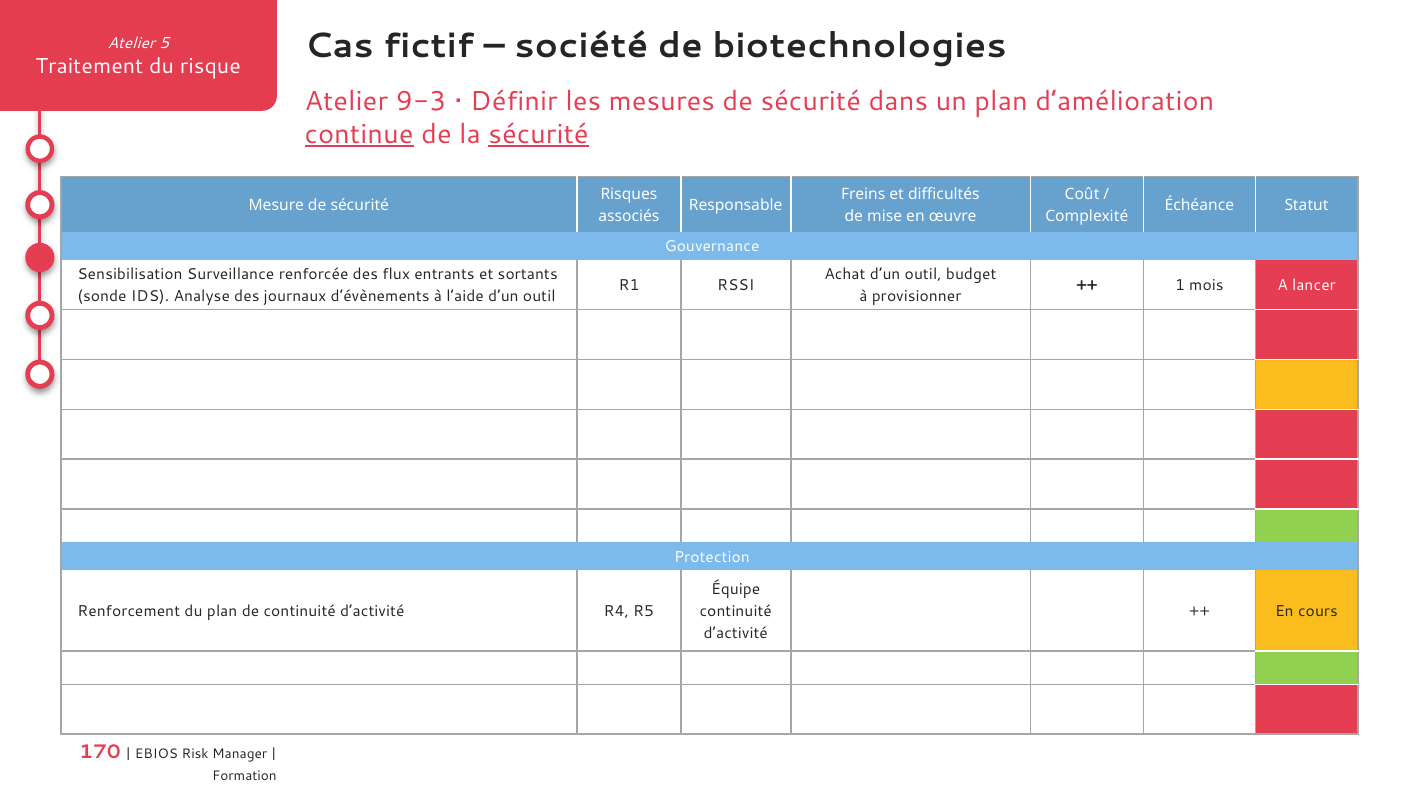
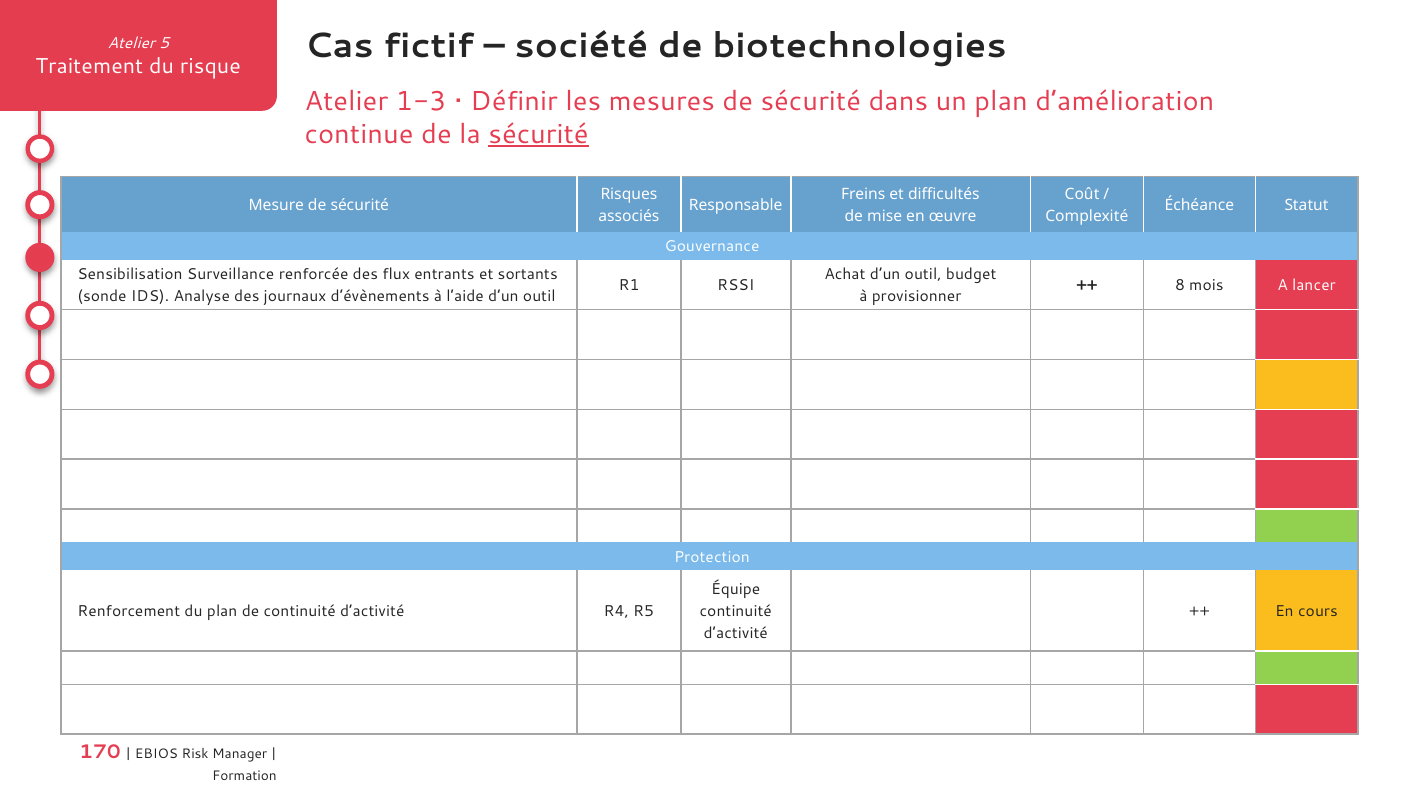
9-3: 9-3 -> 1-3 (421, 101)
continue underline: present -> none (359, 134)
1: 1 -> 8 (1180, 285)
